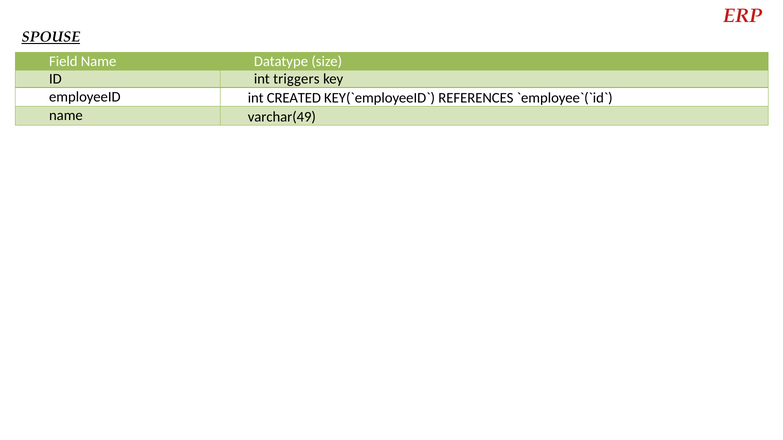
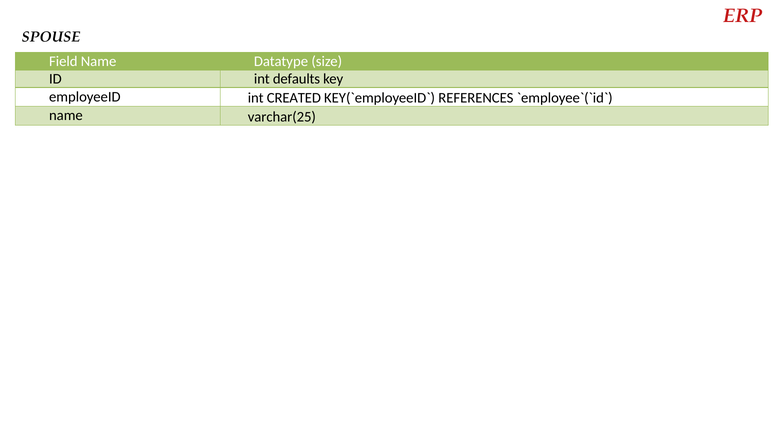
SPOUSE underline: present -> none (51, 37)
triggers: triggers -> defaults (297, 79)
varchar(49: varchar(49 -> varchar(25 (282, 117)
